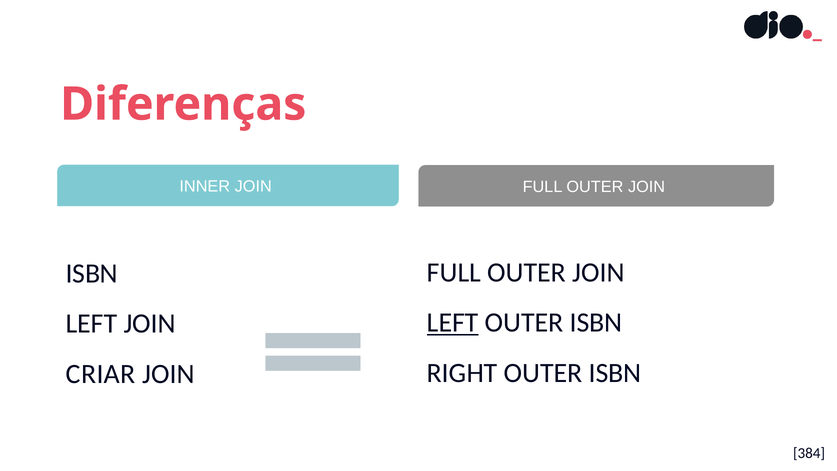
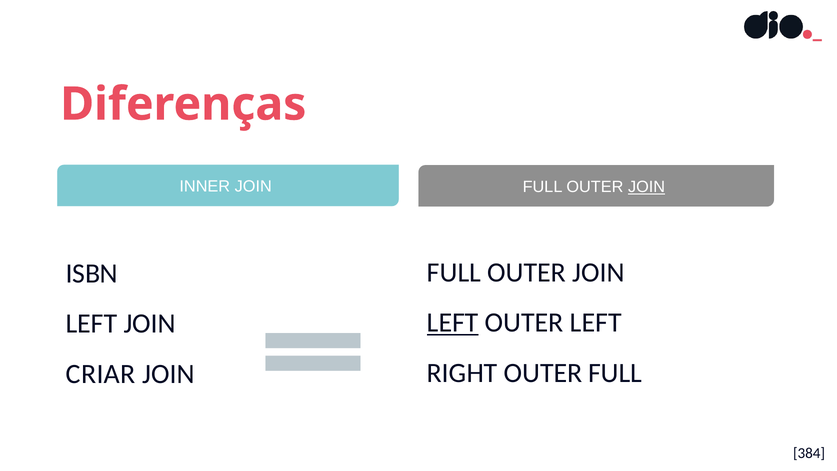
JOIN underline: none -> present (647, 187)
ISBN: ISBN -> LEFT (596, 323)
RIGHT OUTER ISBN: ISBN -> FULL (615, 373)
